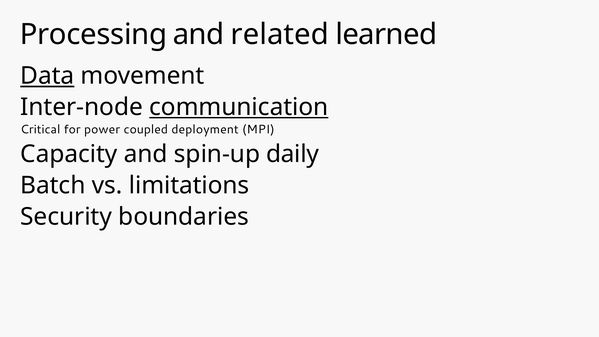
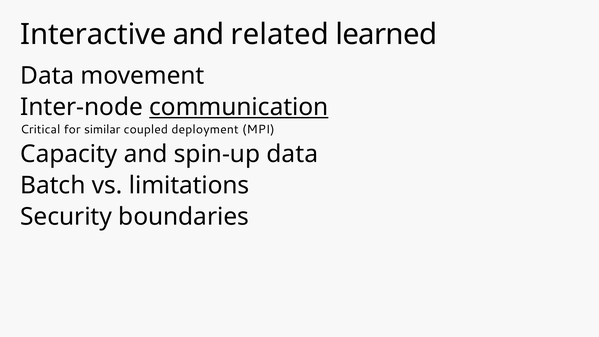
Processing: Processing -> Interactive (93, 34)
Data underline: present -> none (47, 76)
power: power -> similar (102, 130)
spin-up daily: daily -> data (292, 154)
